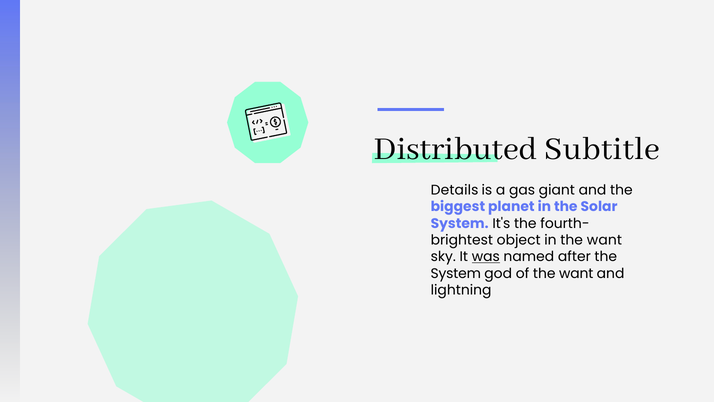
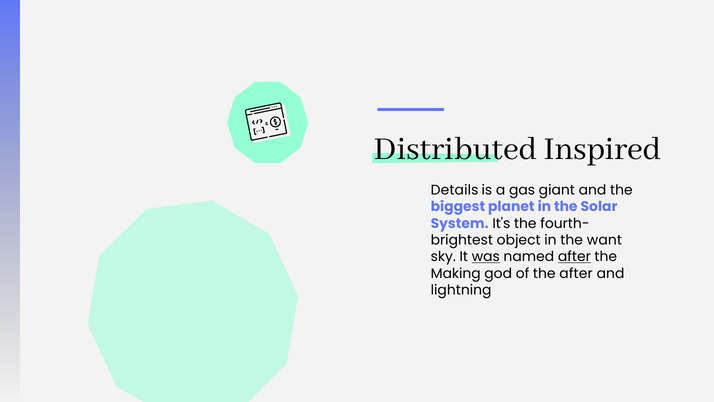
Subtitle: Subtitle -> Inspired (603, 147)
after underline: none -> present (574, 257)
System: System -> Making (456, 273)
of the want: want -> after (576, 273)
